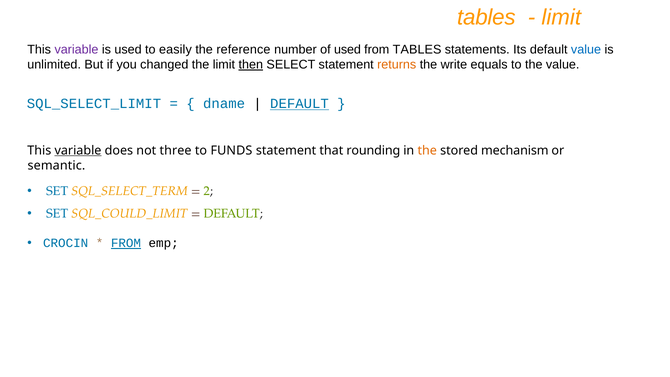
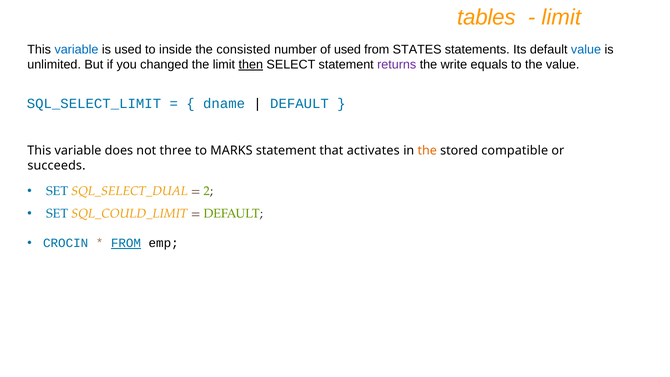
variable colour: purple -> blue (76, 50)
easily: easily -> inside (175, 50)
reference: reference -> consisted (243, 50)
from TABLES: TABLES -> STATES (417, 50)
returns colour: orange -> purple (397, 65)
DEFAULT underline: present -> none (299, 104)
variable underline: present -> none (78, 150)
FUNDS: FUNDS -> MARKS (231, 150)
rounding: rounding -> activates (373, 150)
mechanism: mechanism -> compatible (515, 150)
semantic: semantic -> succeeds (56, 165)
SQL_SELECT_TERM: SQL_SELECT_TERM -> SQL_SELECT_DUAL (129, 191)
